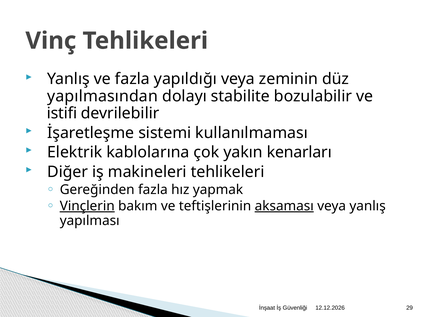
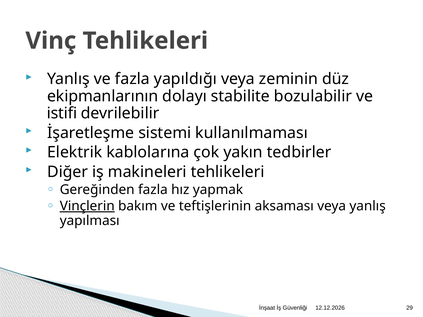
yapılmasından: yapılmasından -> ekipmanlarının (103, 96)
kenarları: kenarları -> tedbirler (299, 152)
aksaması underline: present -> none (284, 206)
